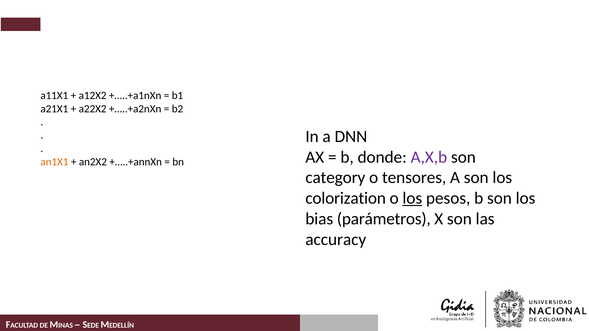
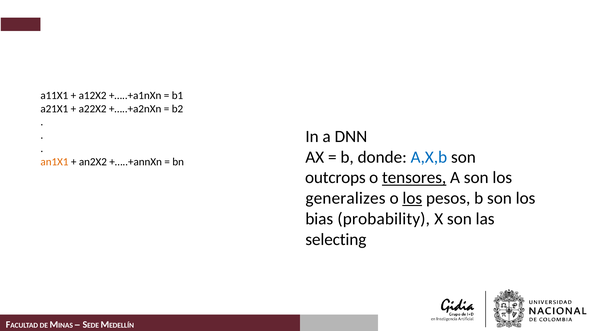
A,X,b colour: purple -> blue (429, 157)
category: category -> outcrops (335, 178)
tensores underline: none -> present (414, 178)
colorization: colorization -> generalizes (345, 198)
parámetros: parámetros -> probability (384, 219)
accuracy: accuracy -> selecting (336, 240)
